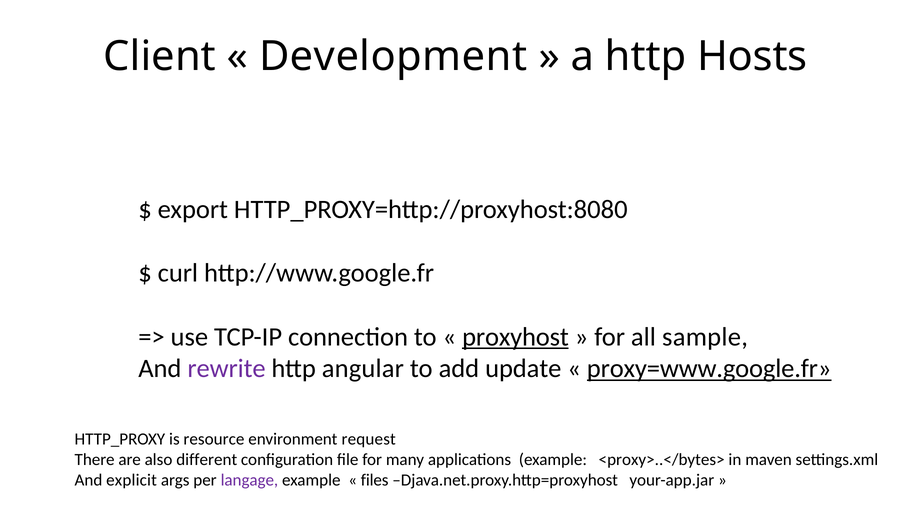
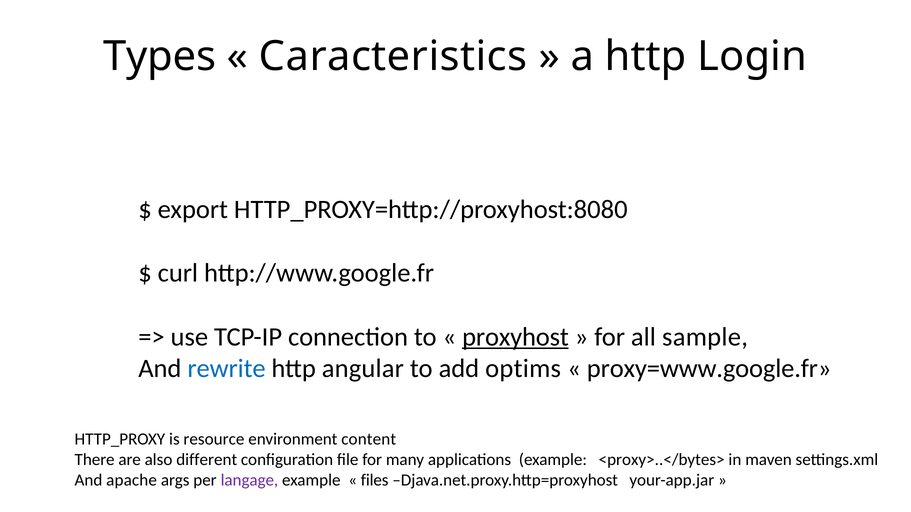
Client: Client -> Types (160, 57)
Development: Development -> Caracteristics (393, 57)
Hosts: Hosts -> Login (752, 57)
rewrite colour: purple -> blue (227, 369)
update: update -> optims (523, 369)
proxy=www.google.fr underline: present -> none (709, 369)
request: request -> content (369, 439)
explicit: explicit -> apache (132, 480)
